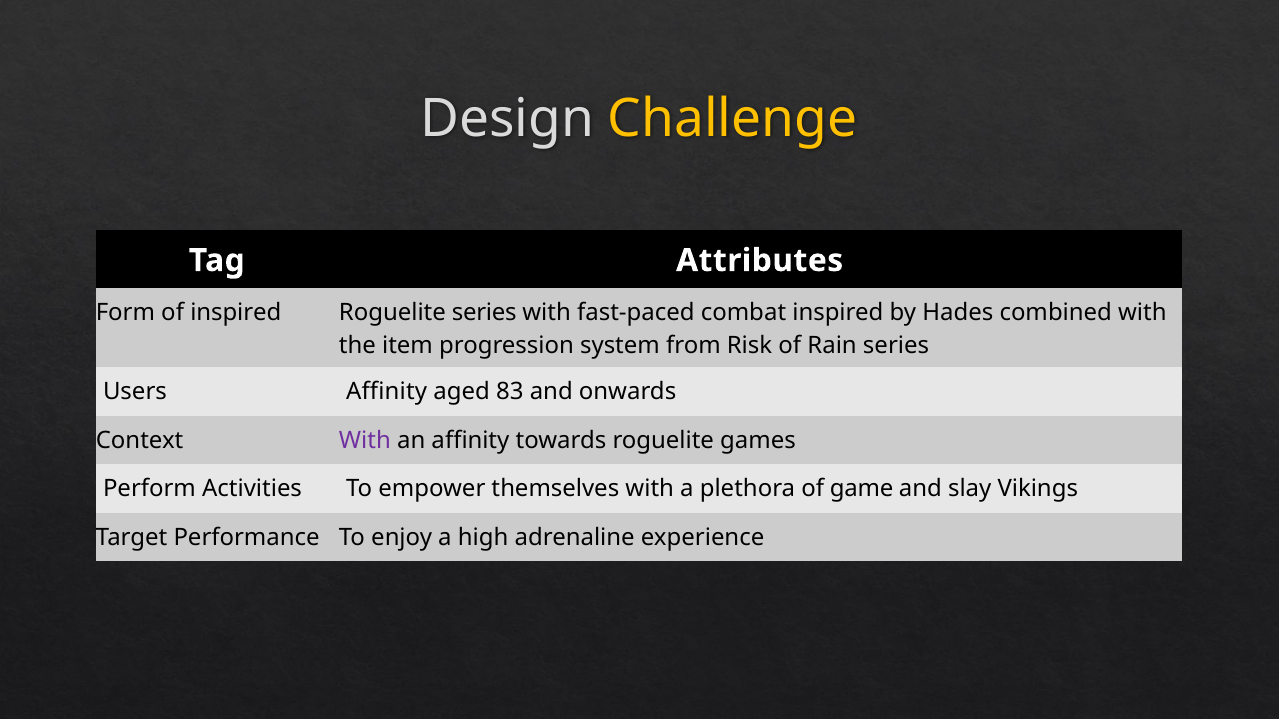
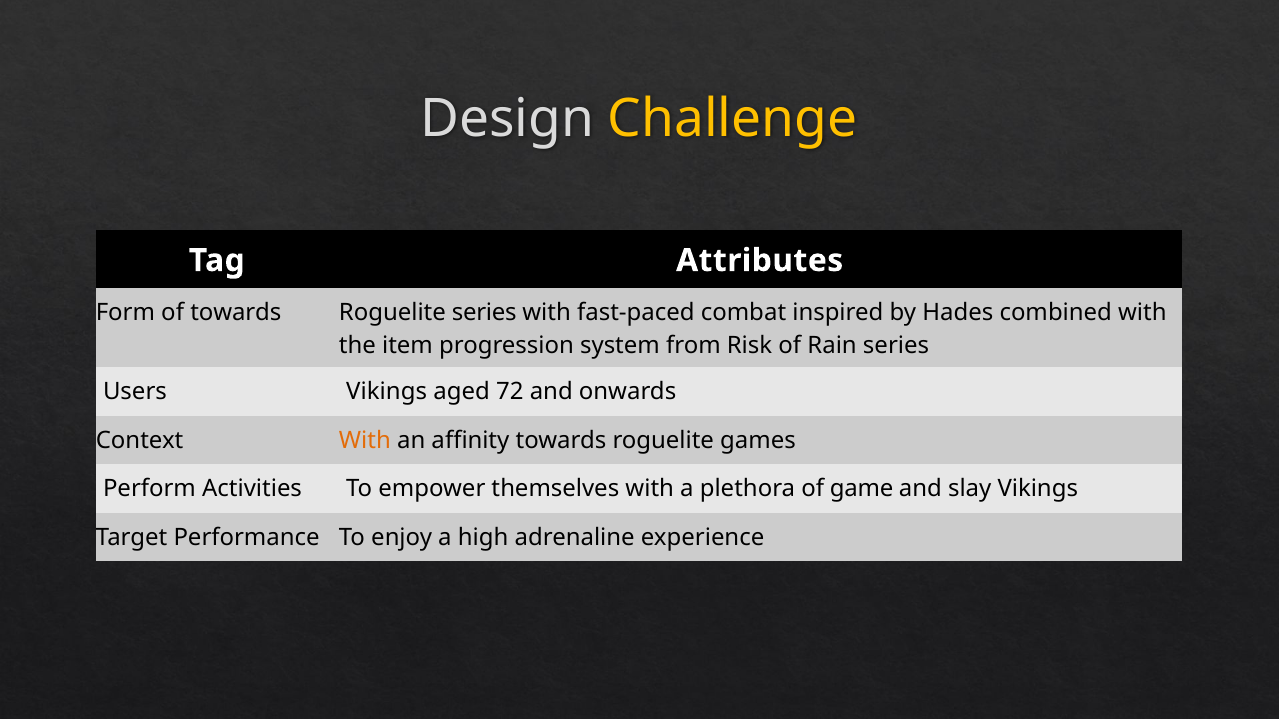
of inspired: inspired -> towards (236, 313)
Users Affinity: Affinity -> Vikings (387, 392)
83: 83 -> 72 (510, 392)
With colour: purple -> orange (365, 441)
